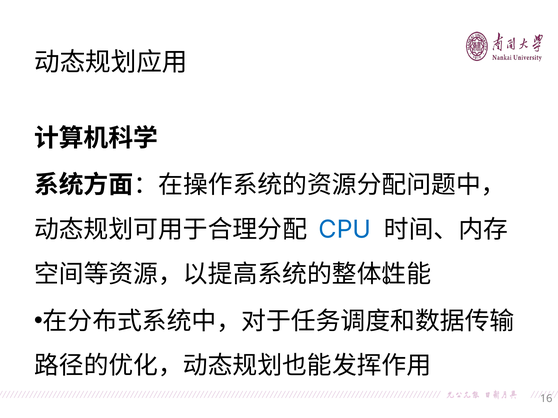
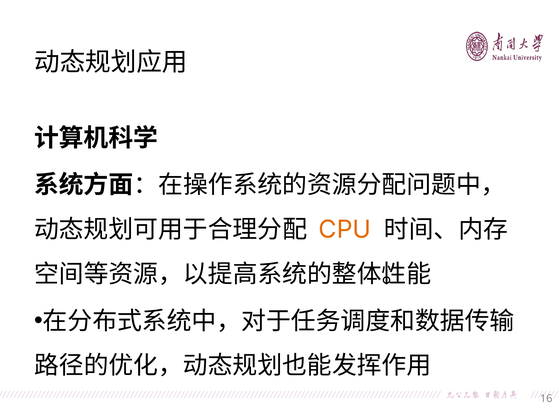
CPU colour: blue -> orange (345, 230)
